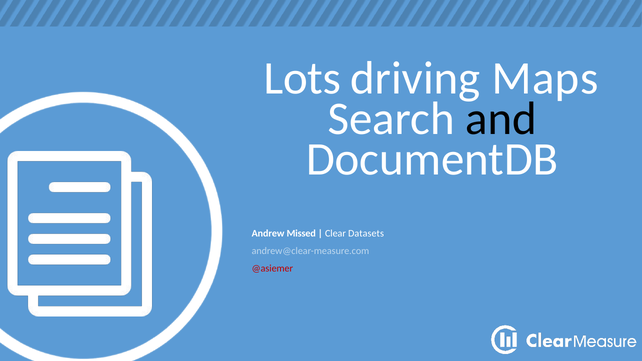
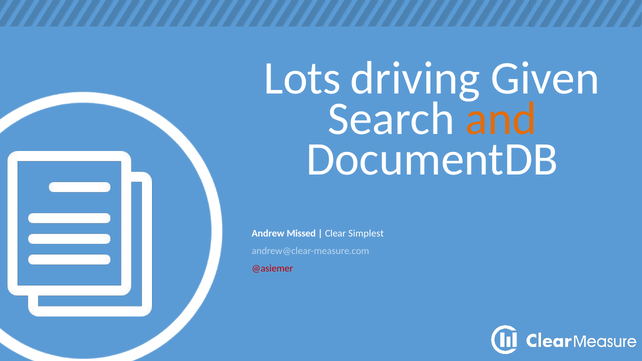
Maps: Maps -> Given (545, 78)
and colour: black -> orange (501, 119)
Datasets: Datasets -> Simplest (366, 234)
